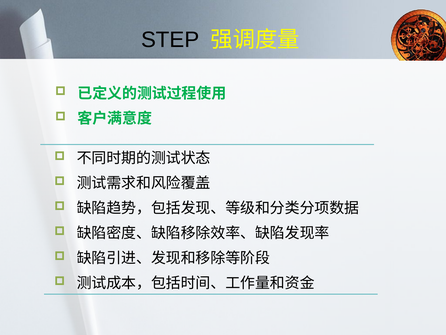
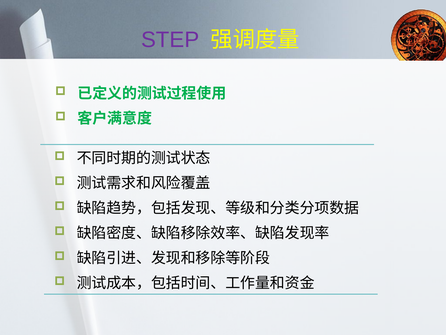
STEP colour: black -> purple (170, 40)
